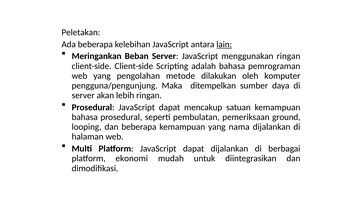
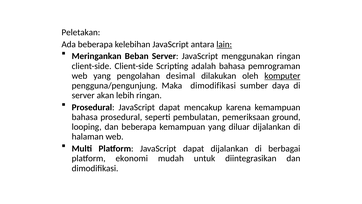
metode: metode -> desimal (181, 76)
komputer underline: none -> present (282, 76)
Maka ditempelkan: ditempelkan -> dimodifikasi (213, 85)
satuan: satuan -> karena (238, 107)
nama: nama -> diluar (239, 127)
